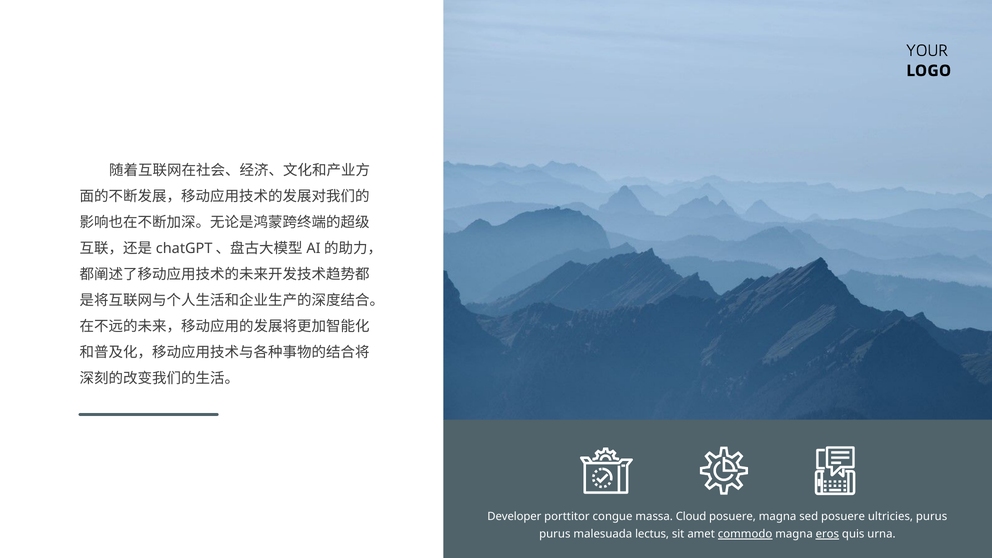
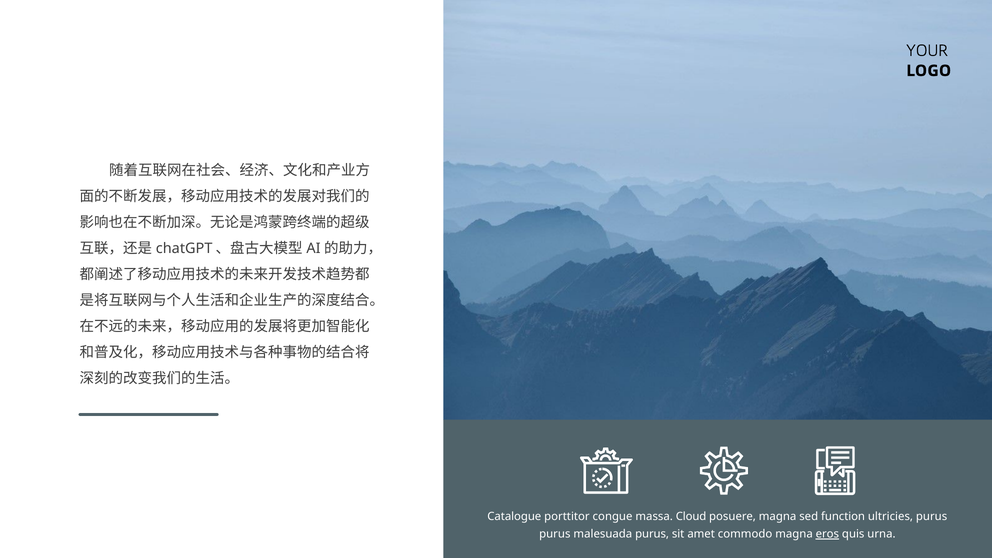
Developer: Developer -> Catalogue (514, 516)
sed posuere: posuere -> function (843, 516)
malesuada lectus: lectus -> purus (652, 534)
commodo underline: present -> none (745, 534)
